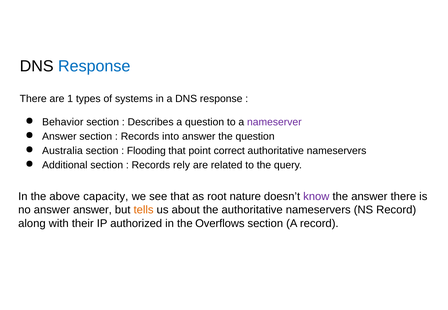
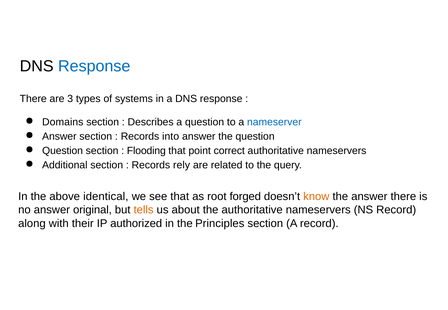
1: 1 -> 3 (70, 99)
Behavior: Behavior -> Domains (63, 122)
nameserver colour: purple -> blue (274, 122)
Australia: Australia -> Question (63, 151)
capacity: capacity -> identical (106, 197)
nature: nature -> forged (245, 197)
know colour: purple -> orange (316, 197)
answer answer: answer -> original (92, 210)
Overflows: Overflows -> Principles (220, 224)
